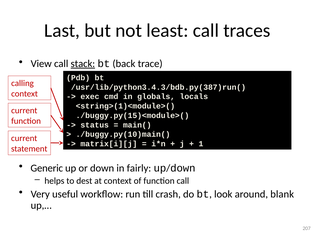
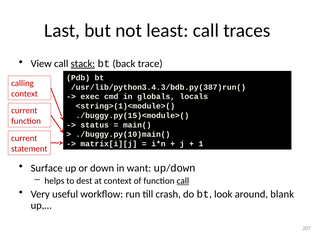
Generic: Generic -> Surface (47, 168)
fairly: fairly -> want (139, 168)
call underline: none -> present (183, 181)
